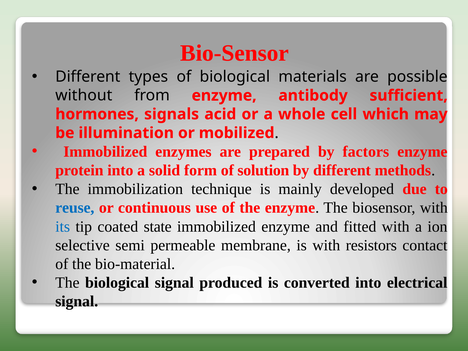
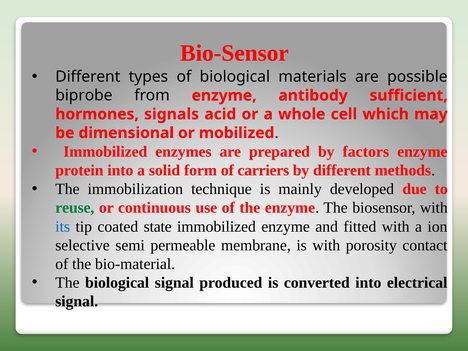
without: without -> biprobe (84, 95)
illumination: illumination -> dimensional (126, 133)
solution: solution -> carriers (263, 170)
reuse colour: blue -> green (75, 208)
resistors: resistors -> porosity (371, 245)
